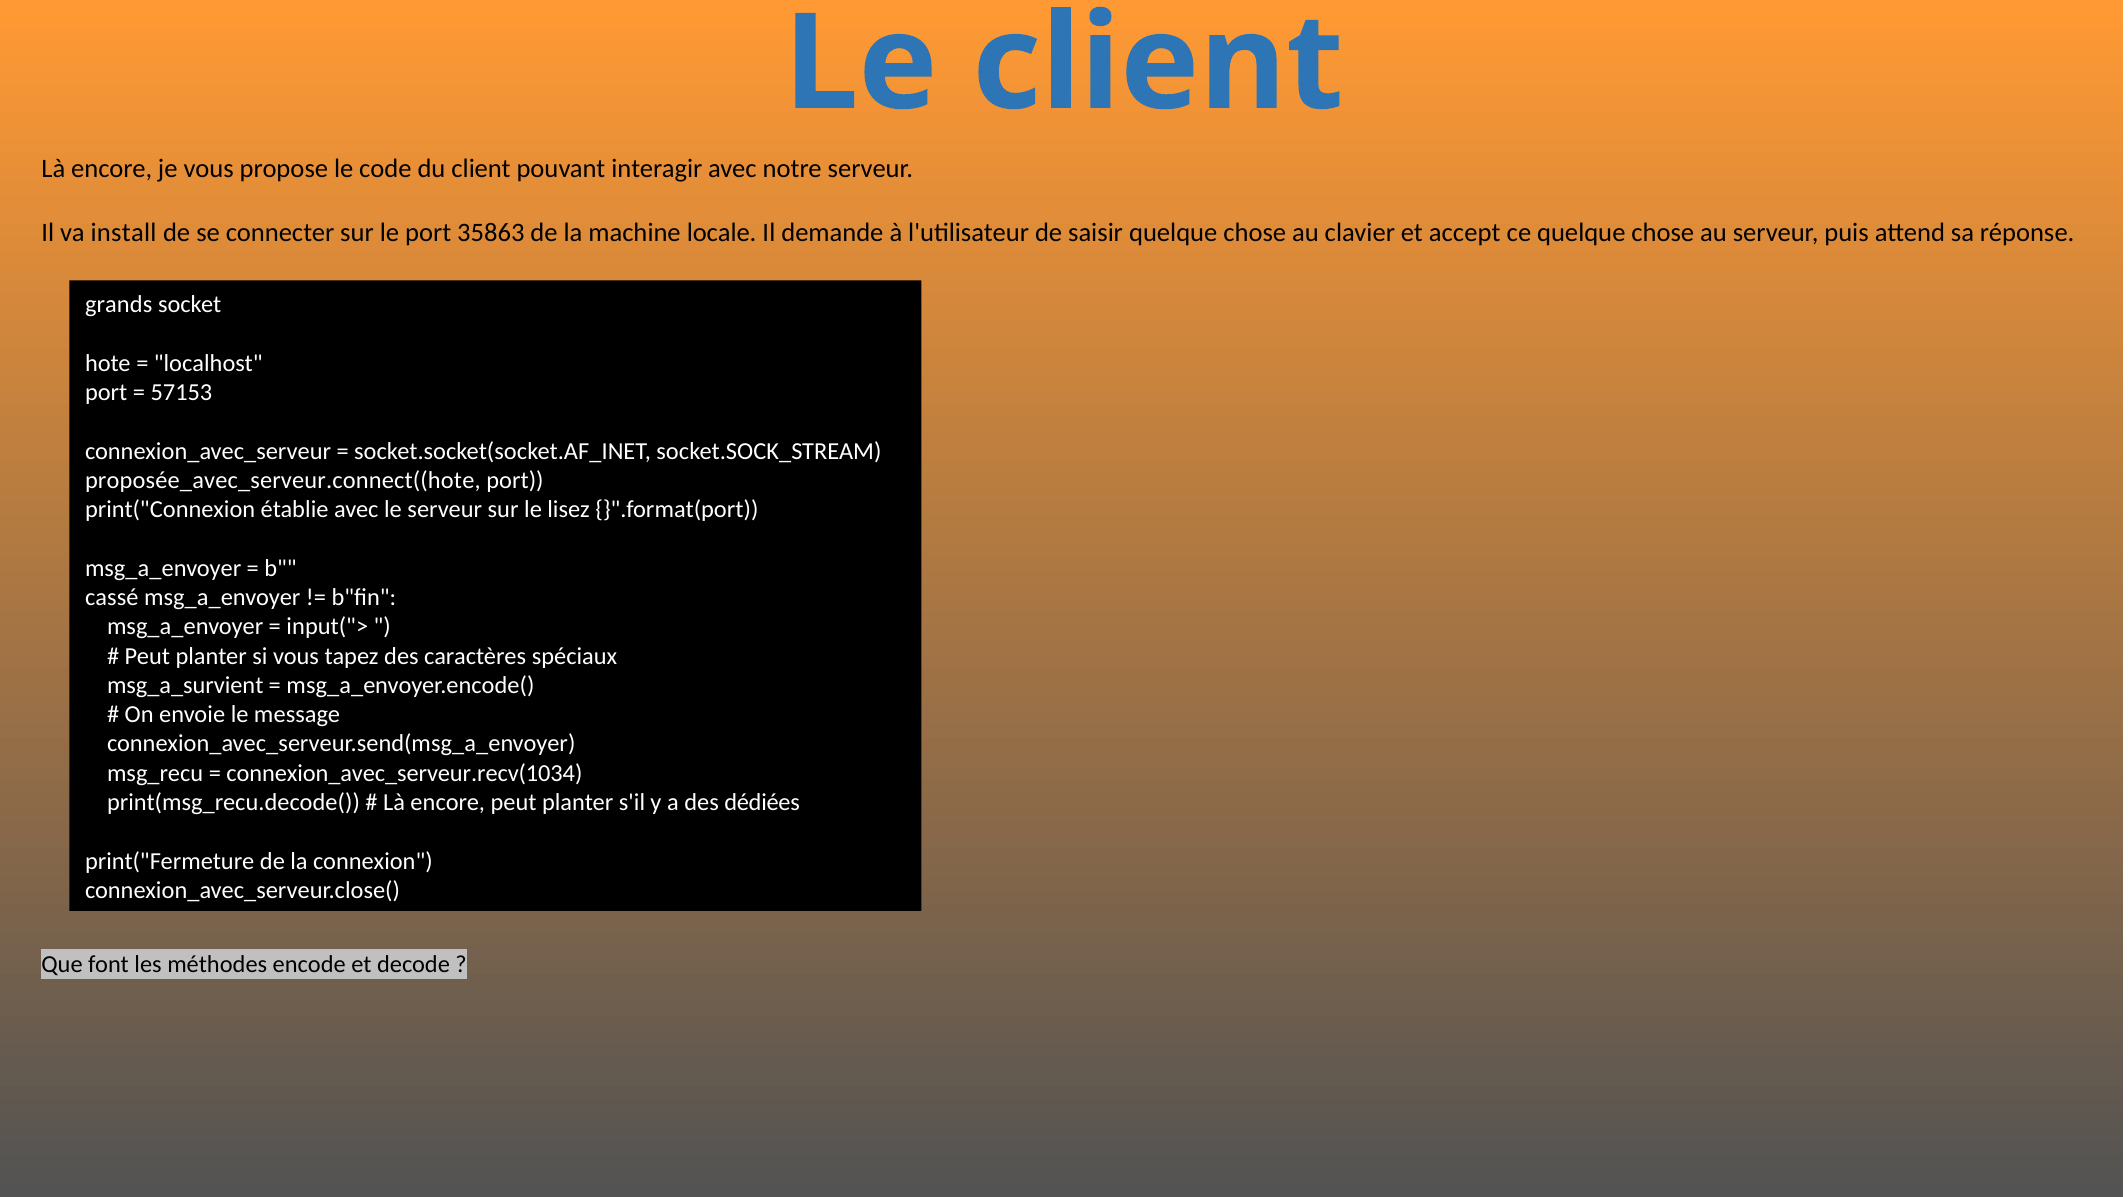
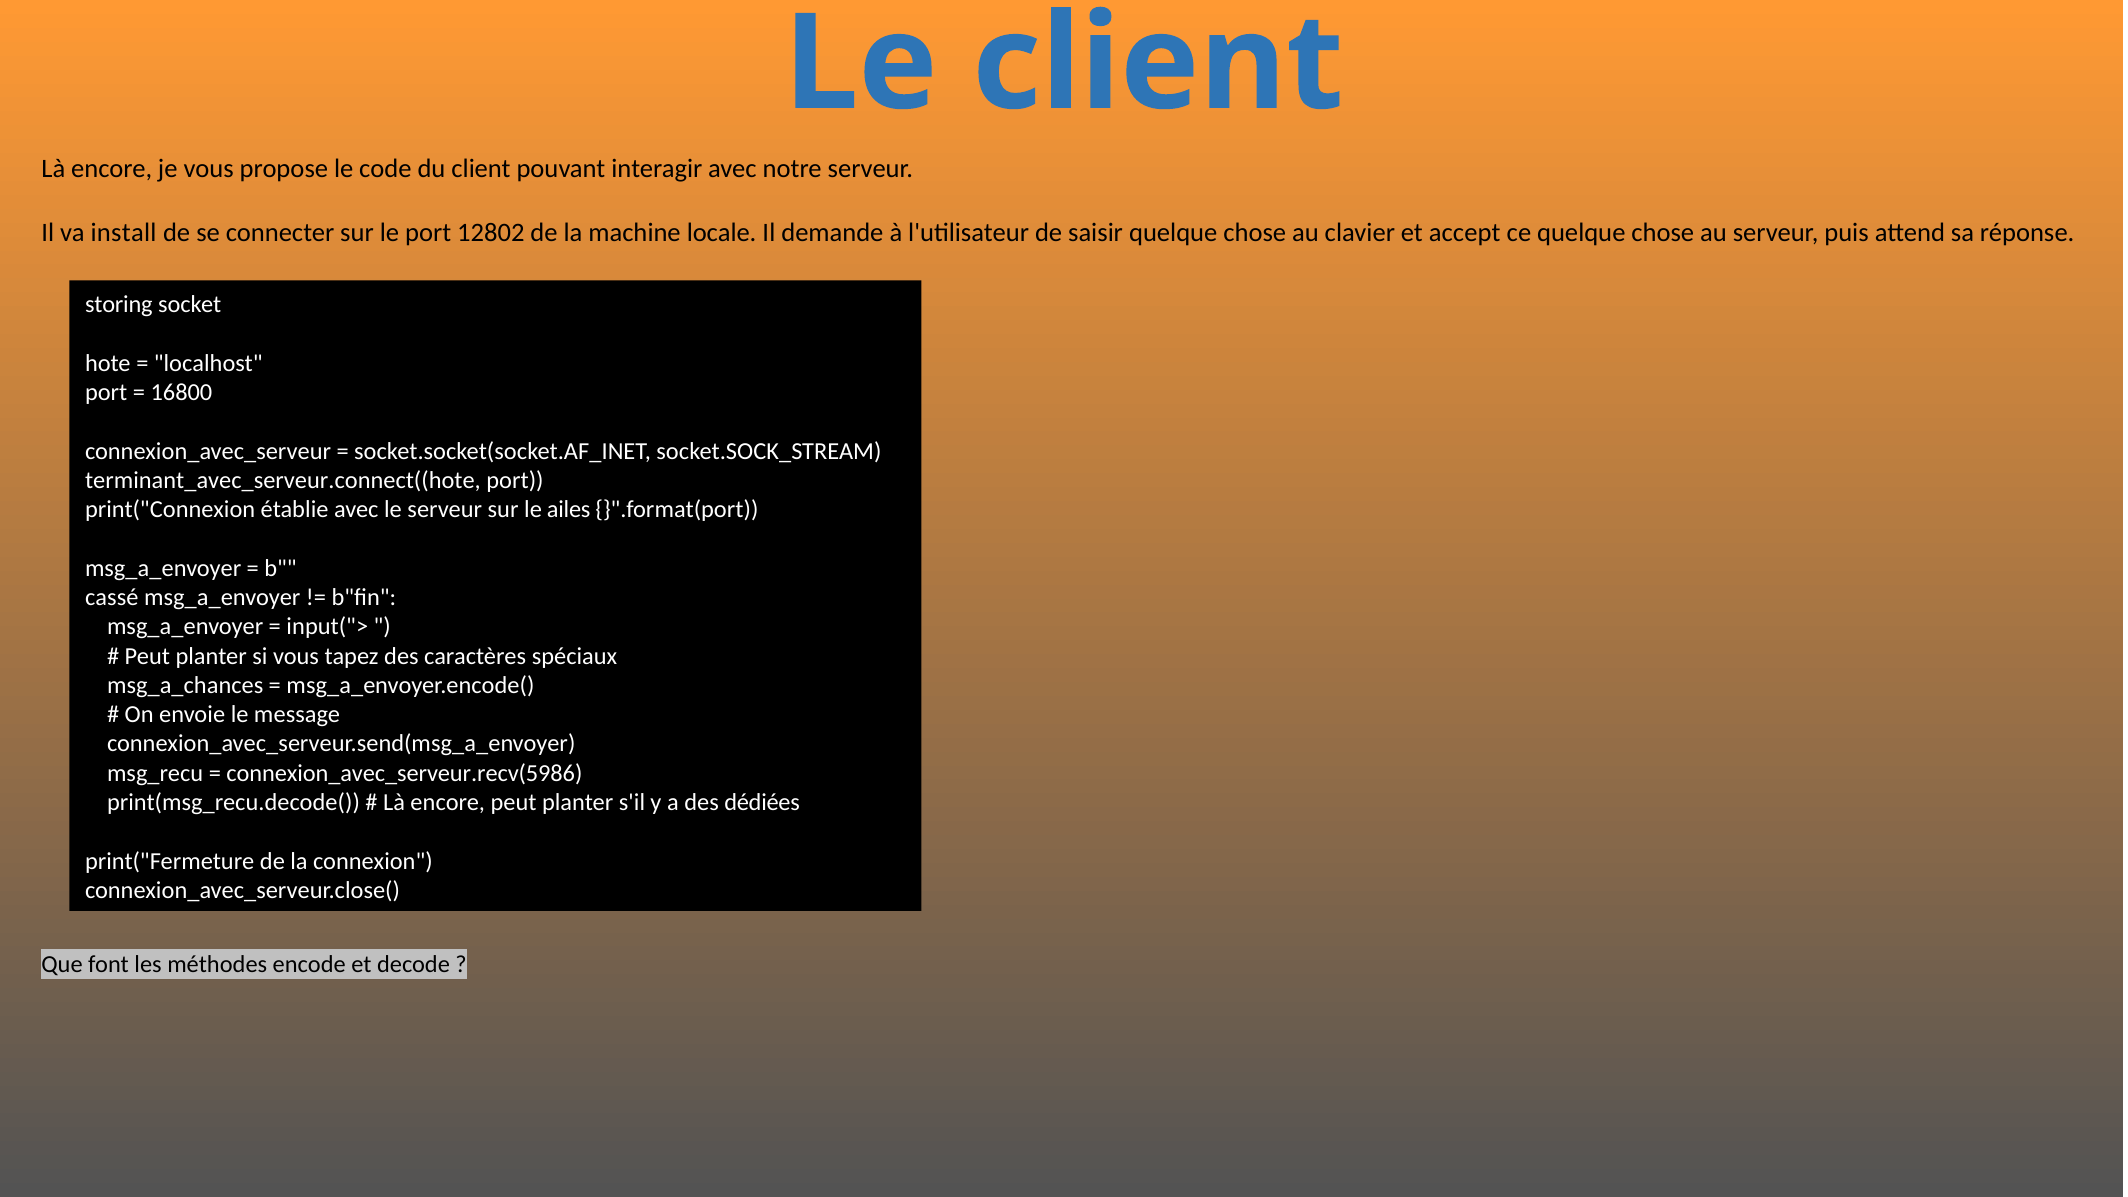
35863: 35863 -> 12802 (491, 233)
grands: grands -> storing (119, 305)
57153: 57153 -> 16800 (181, 392)
proposée_avec_serveur.connect((hote: proposée_avec_serveur.connect((hote -> terminant_avec_serveur.connect((hote (283, 480)
lisez: lisez -> ailes (569, 510)
msg_a_survient: msg_a_survient -> msg_a_chances (185, 685)
connexion_avec_serveur.recv(1034: connexion_avec_serveur.recv(1034 -> connexion_avec_serveur.recv(5986 (404, 773)
